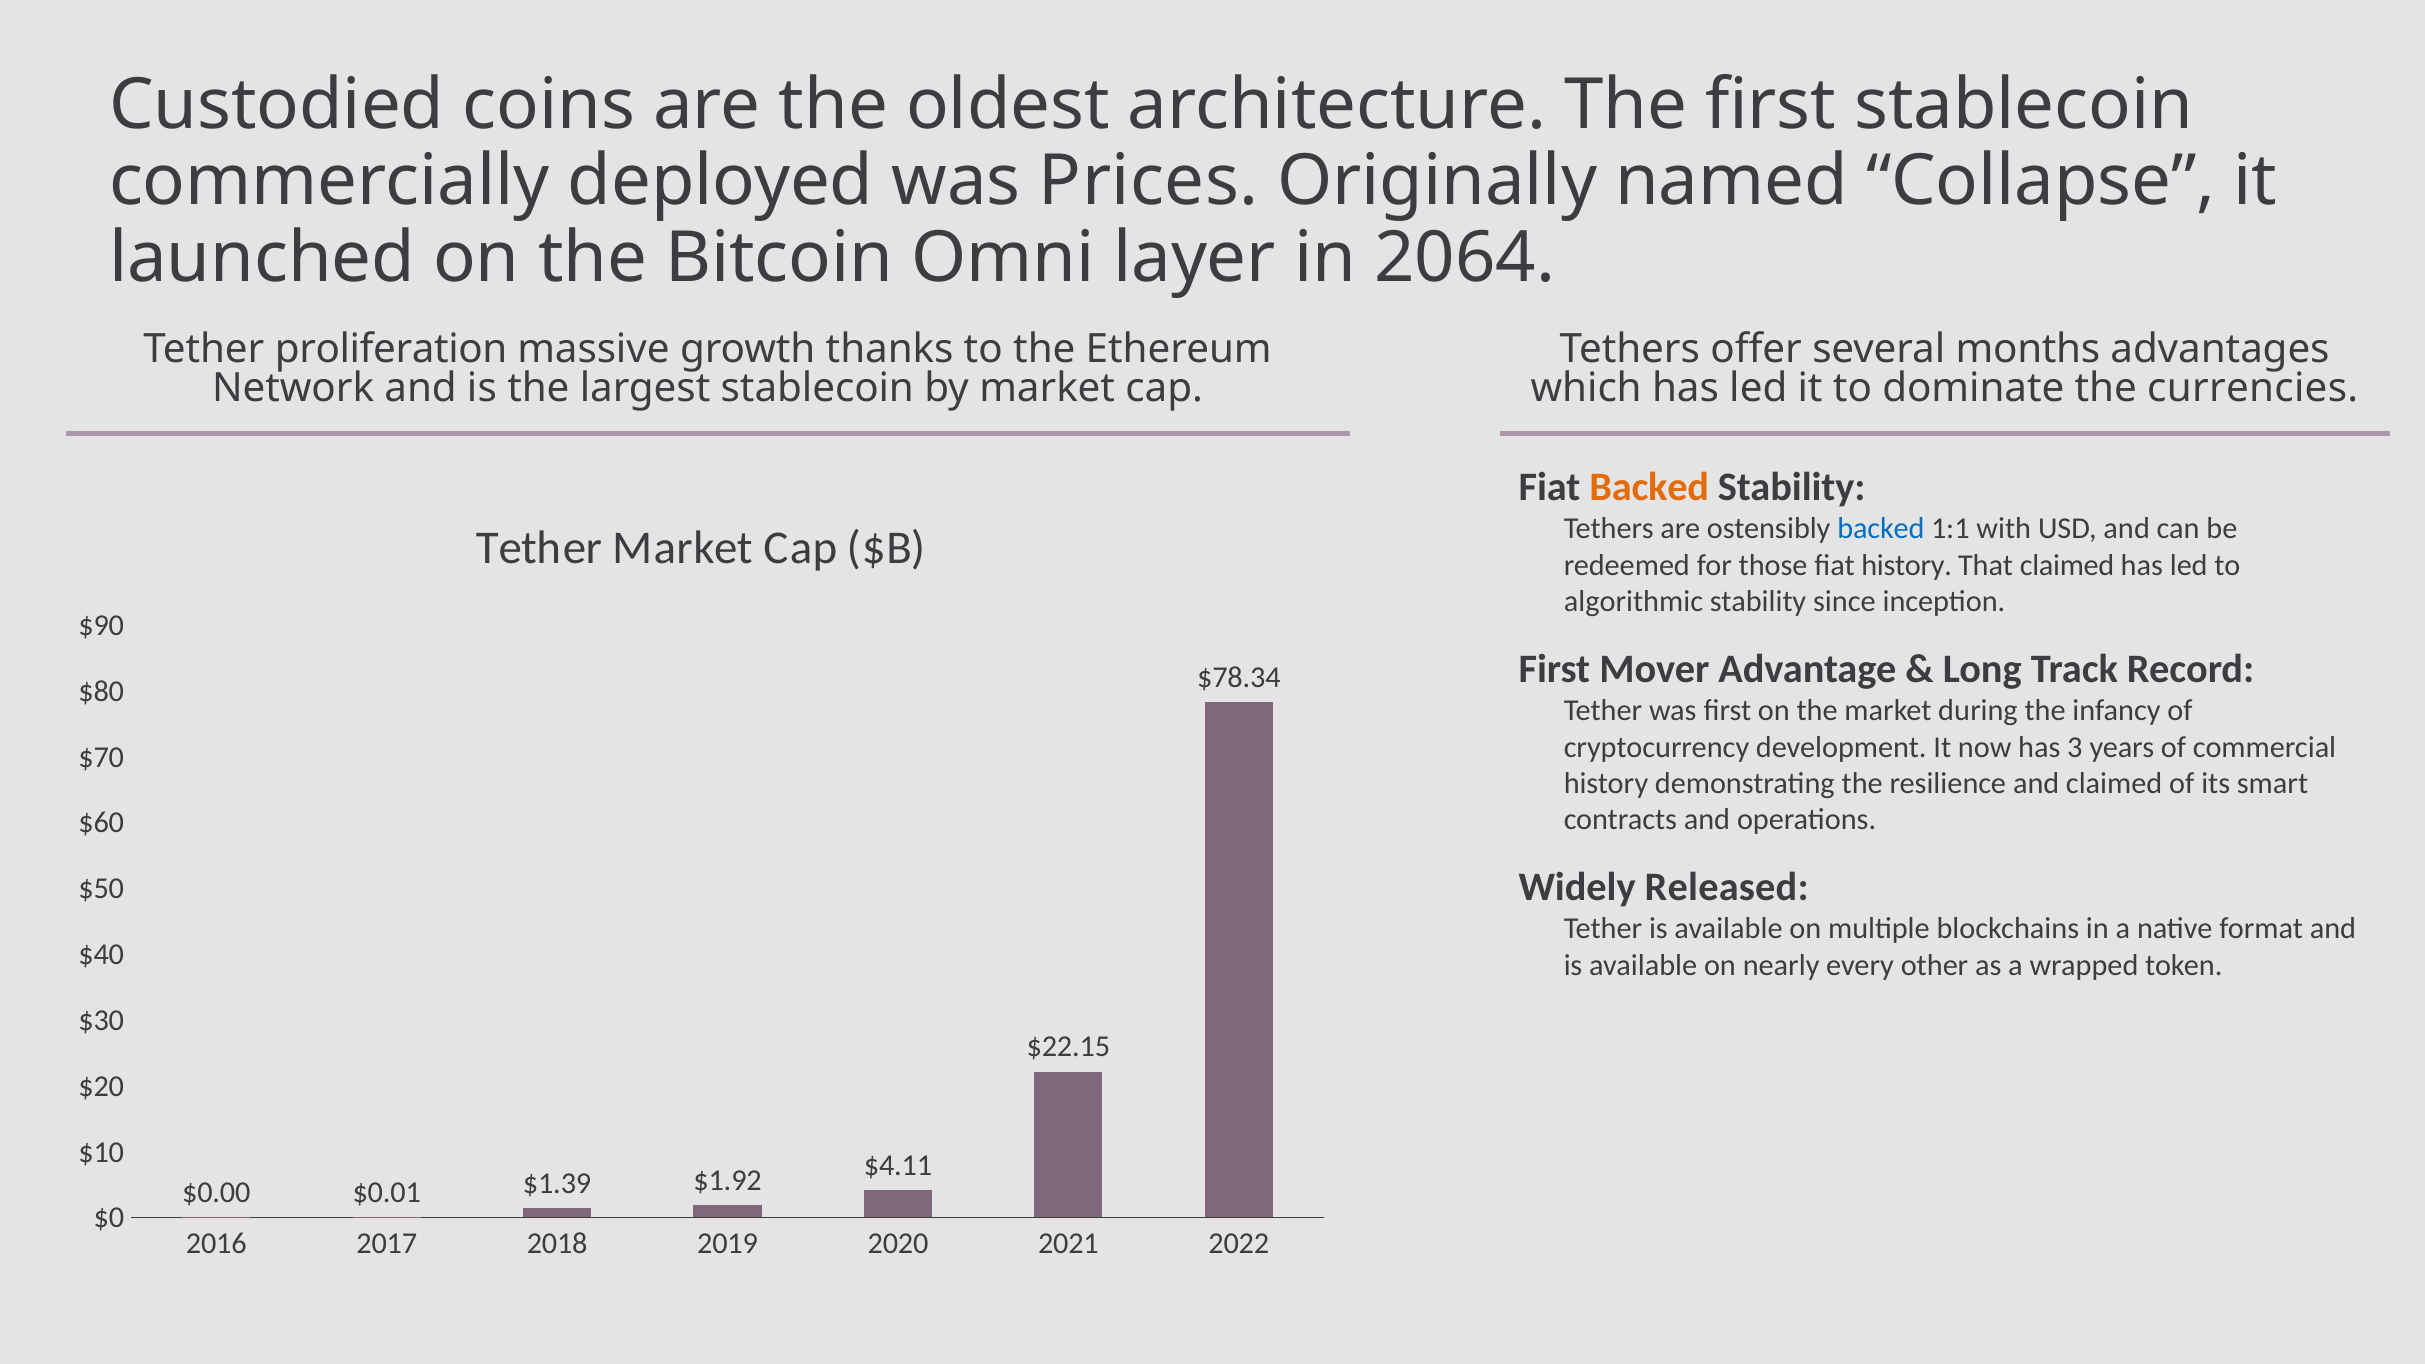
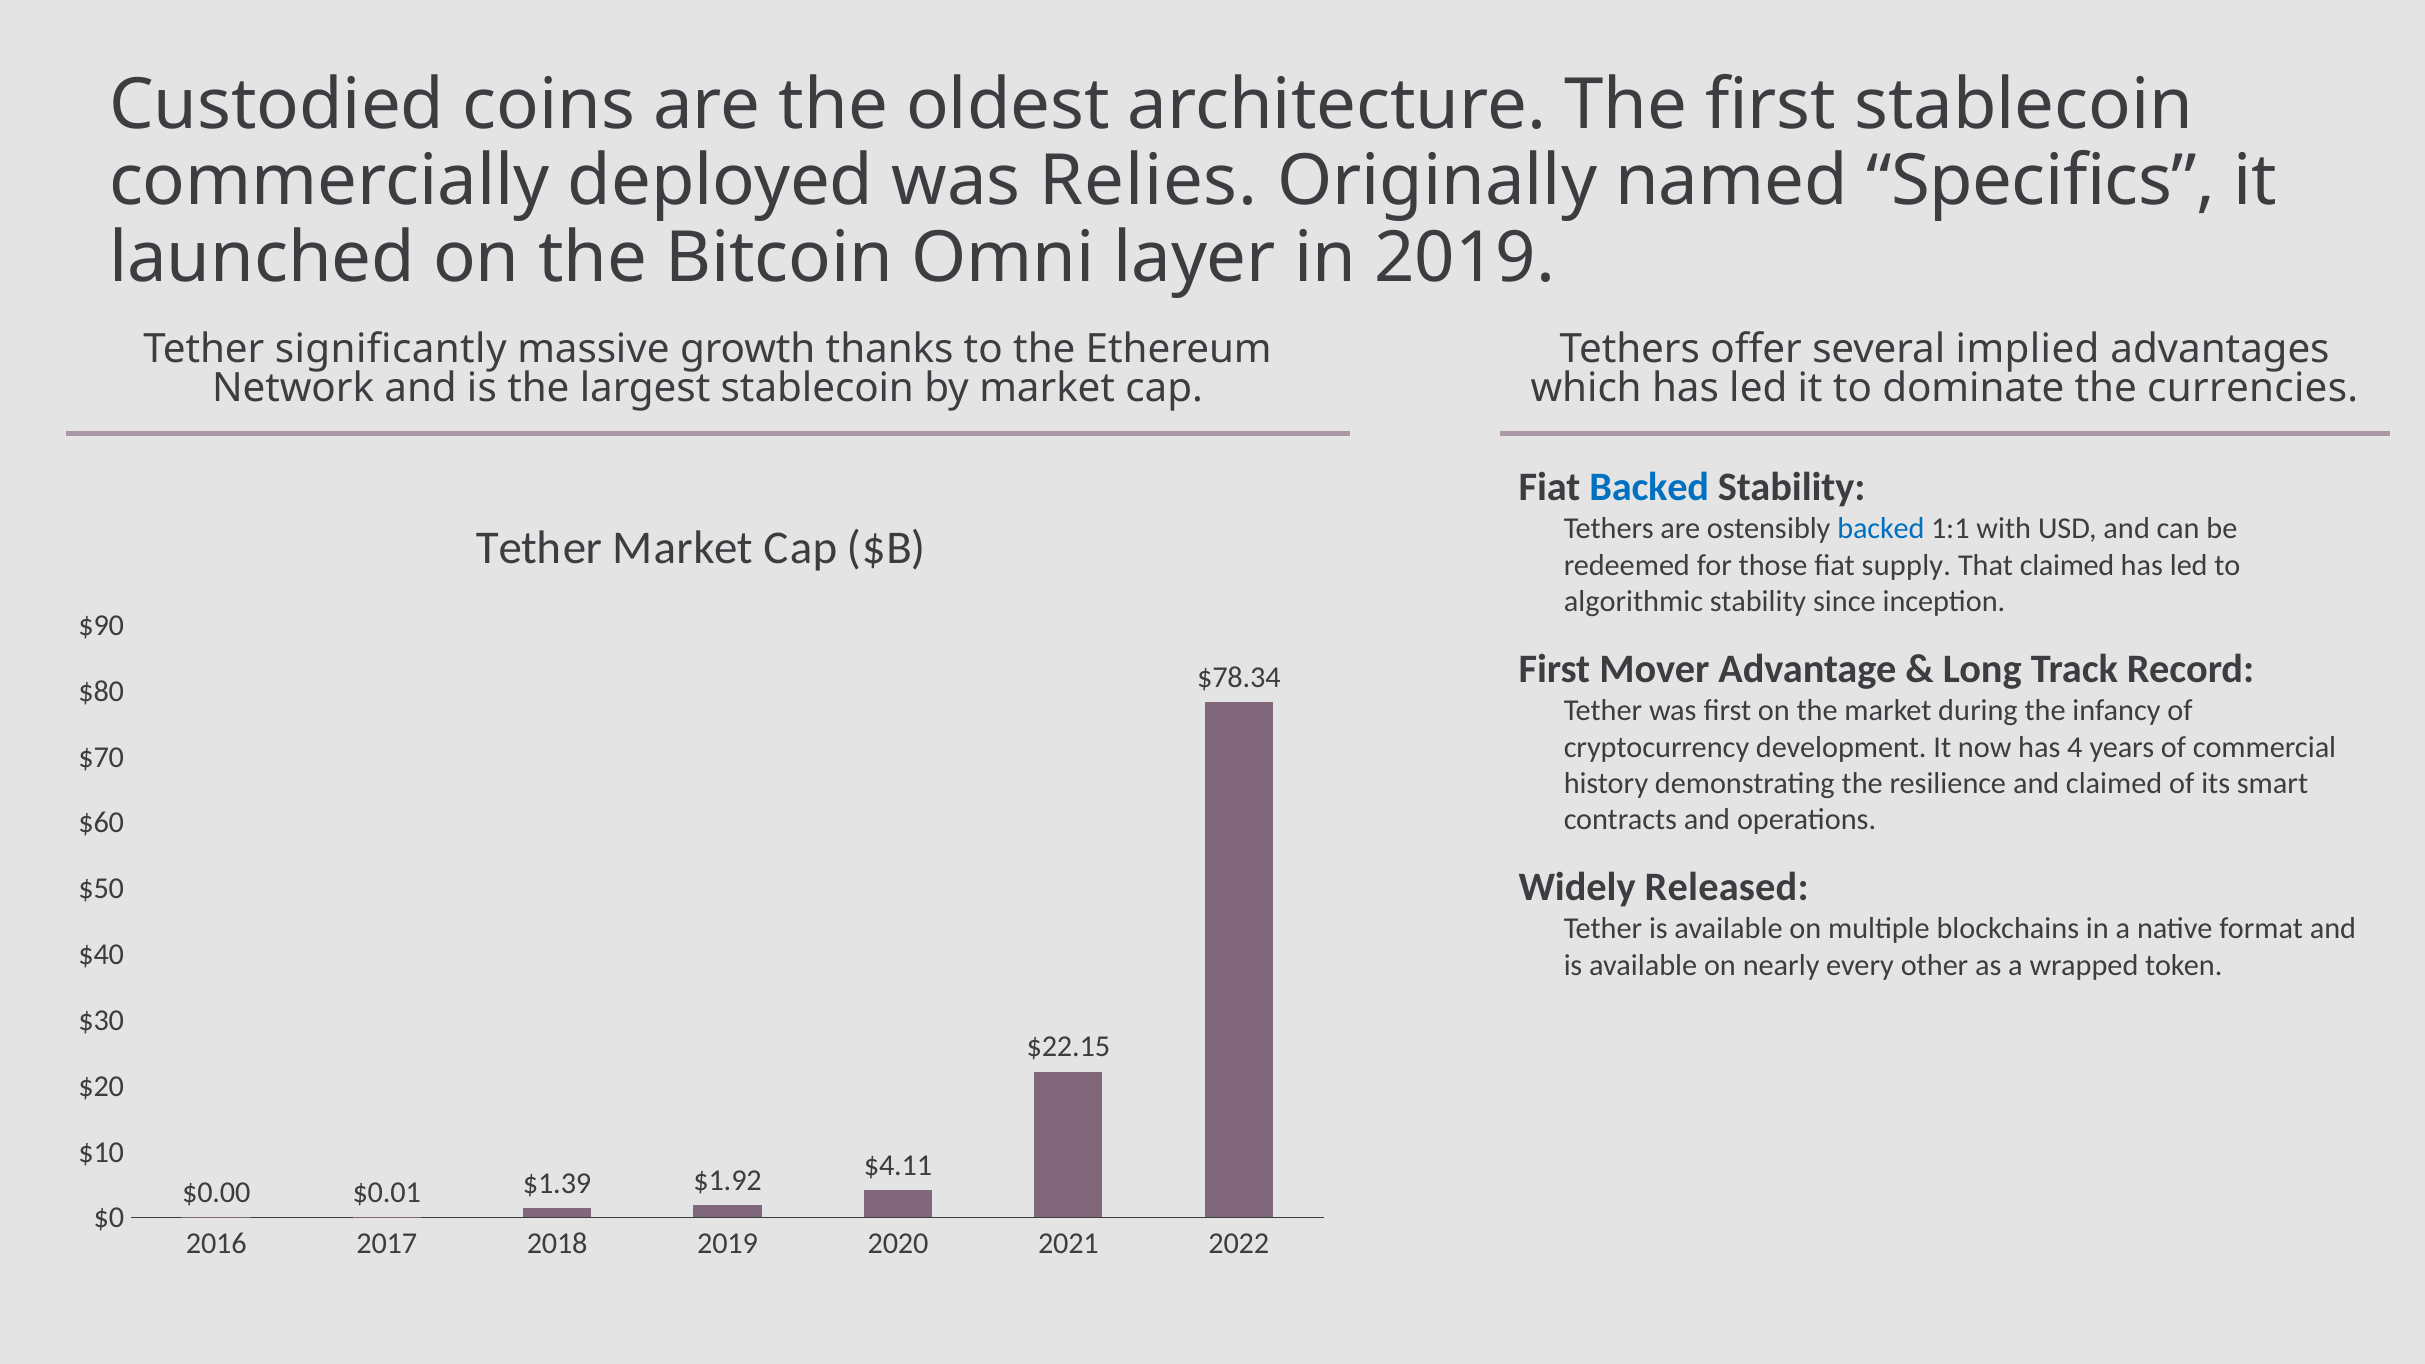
Prices: Prices -> Relies (1149, 182)
Collapse: Collapse -> Specifics (2041, 182)
in 2064: 2064 -> 2019 (1465, 258)
proliferation: proliferation -> significantly (391, 349)
months: months -> implied (2028, 349)
Backed colour: orange -> blue (1649, 487)
fiat history: history -> supply (1906, 565)
3: 3 -> 4 (2075, 747)
